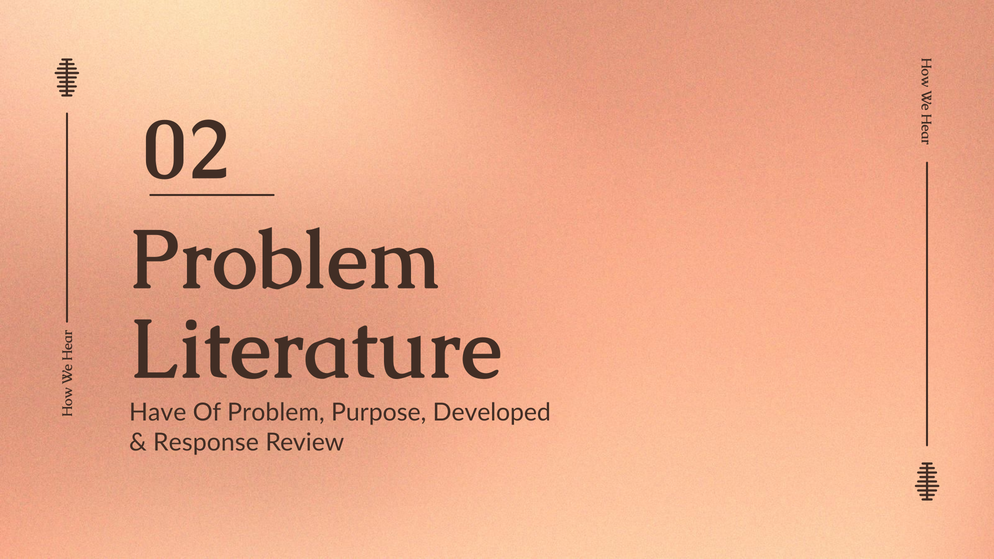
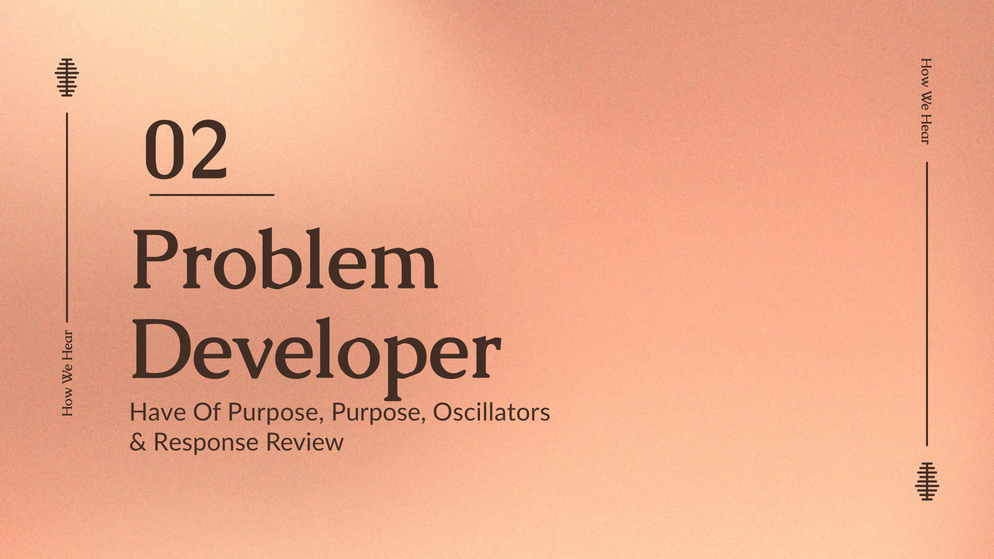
Literature: Literature -> Developer (316, 350)
Of Problem: Problem -> Purpose (276, 413)
Developed: Developed -> Oscillators (492, 413)
